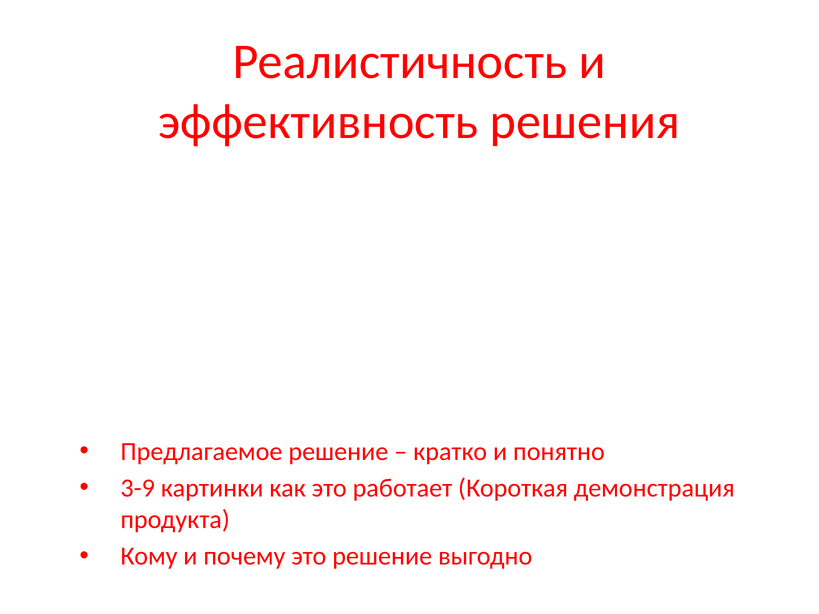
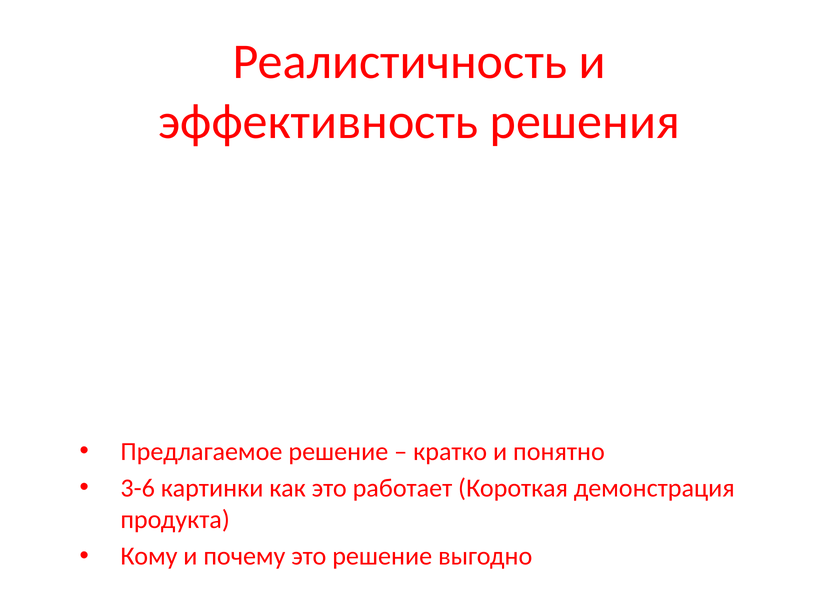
3-9: 3-9 -> 3-6 (138, 488)
